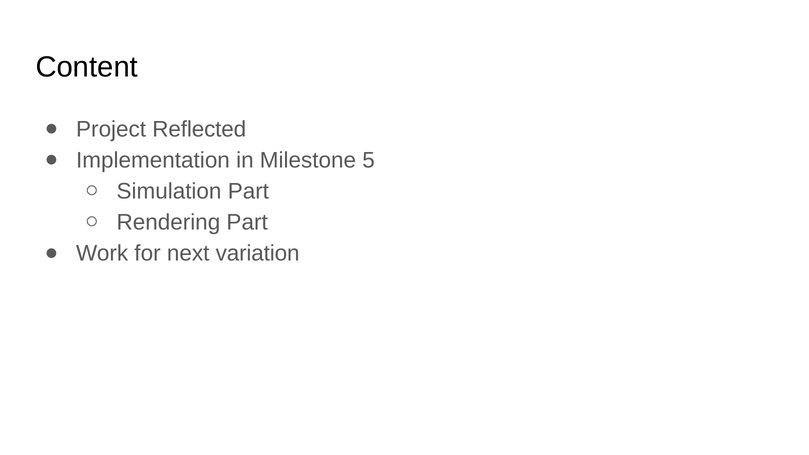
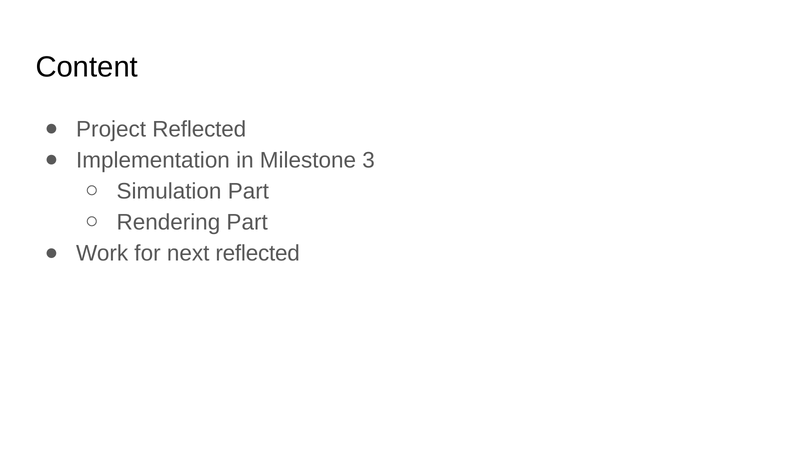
5: 5 -> 3 (369, 160)
next variation: variation -> reflected (258, 253)
